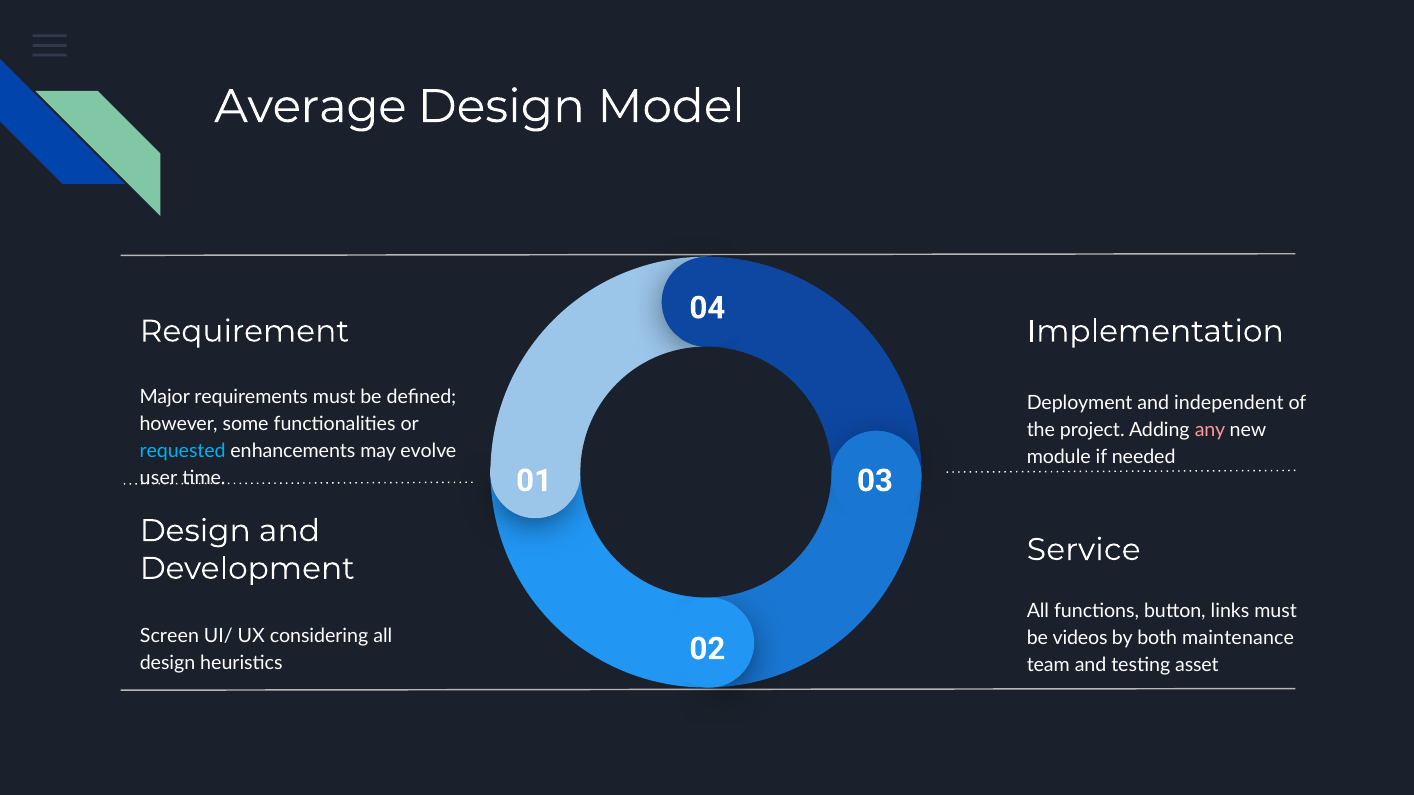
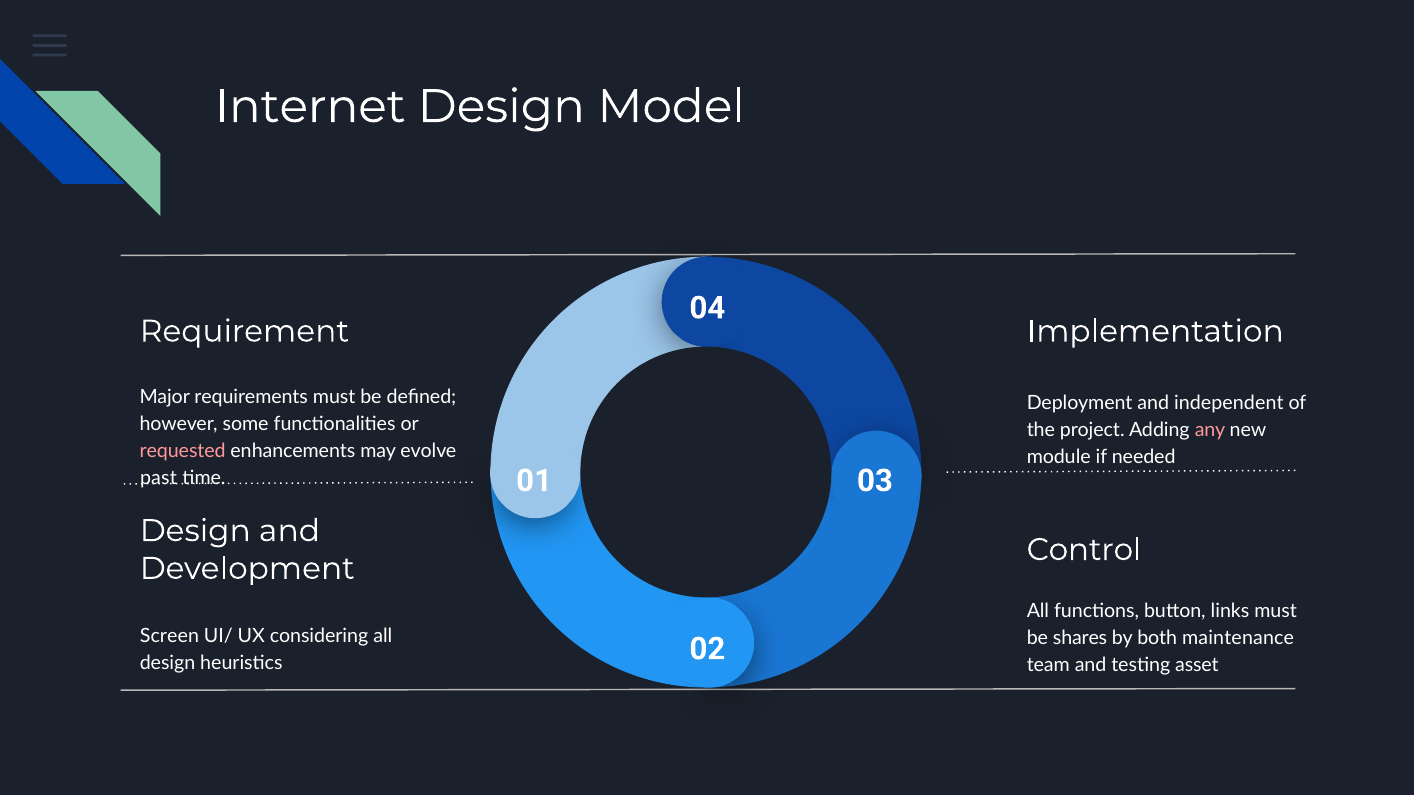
Average: Average -> Internet (310, 107)
requested colour: light blue -> pink (183, 451)
user: user -> past (158, 478)
Service: Service -> Control (1084, 550)
videos: videos -> shares (1080, 638)
